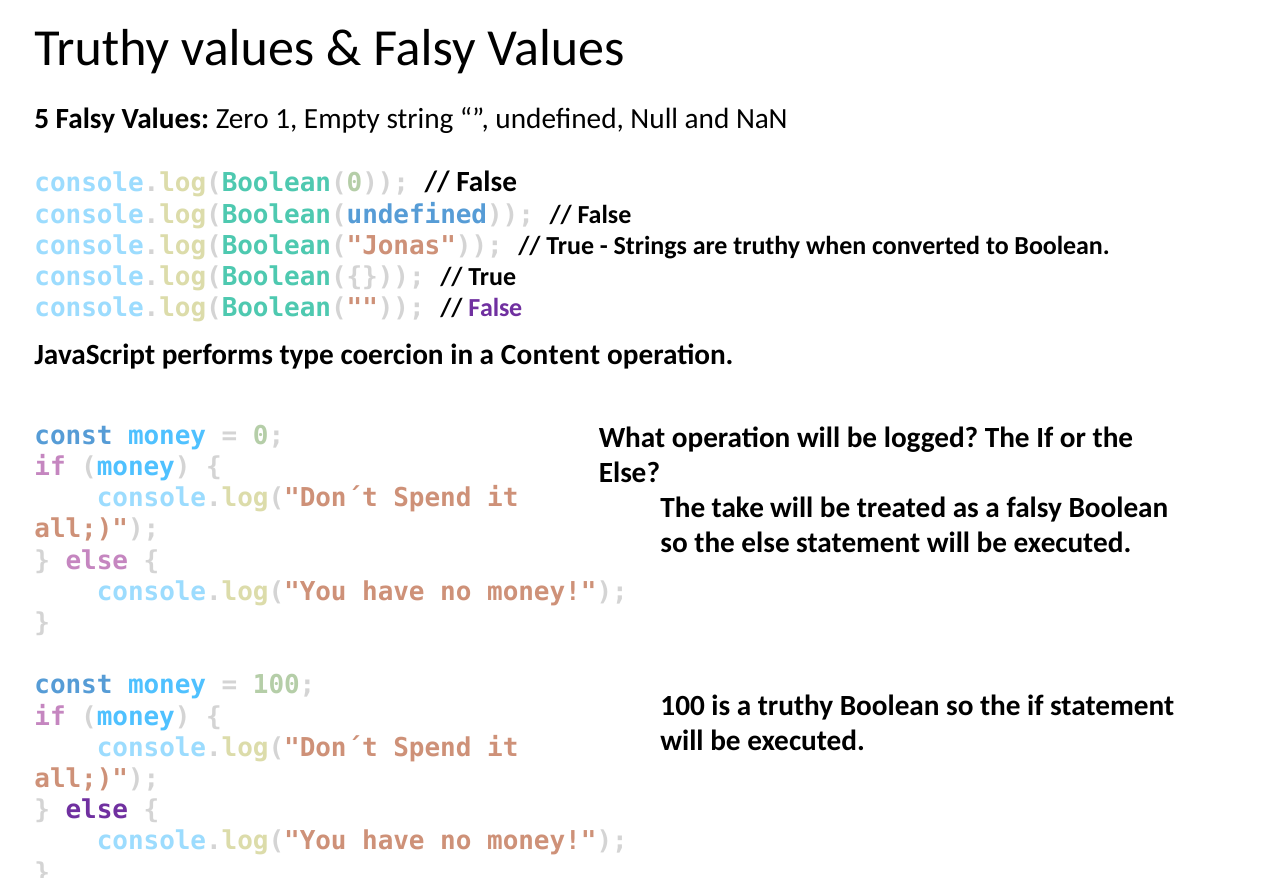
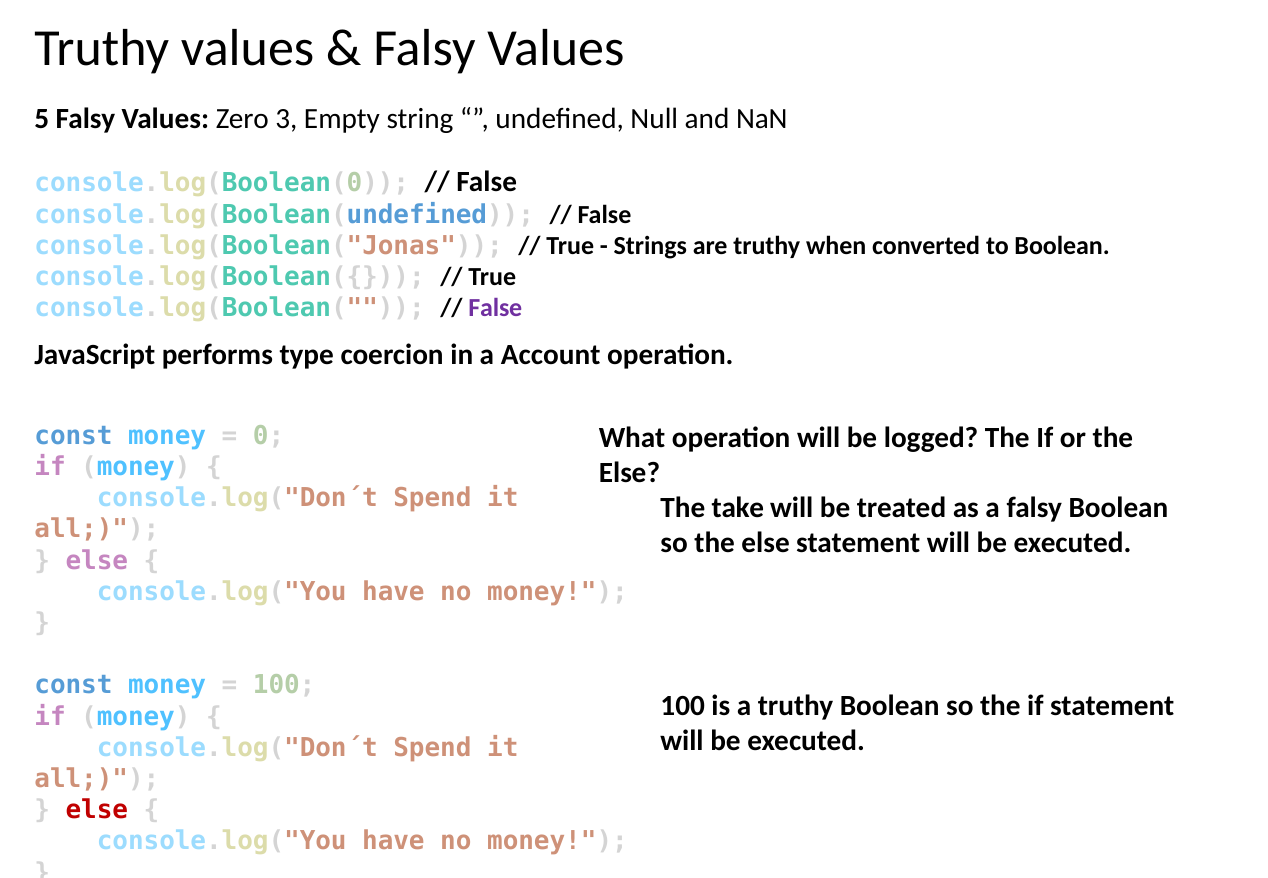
1: 1 -> 3 (286, 118)
Content: Content -> Account (551, 355)
else colour: purple -> red (97, 810)
